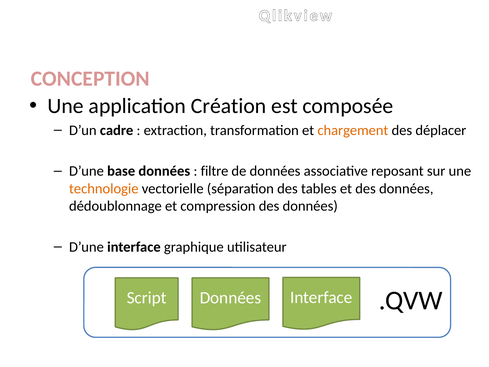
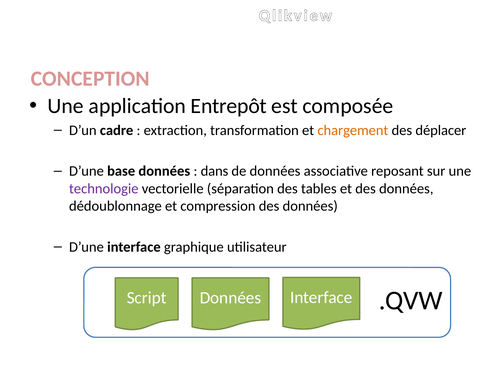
Création: Création -> Entrepôt (229, 106)
filtre: filtre -> dans (215, 171)
technologie colour: orange -> purple (104, 188)
